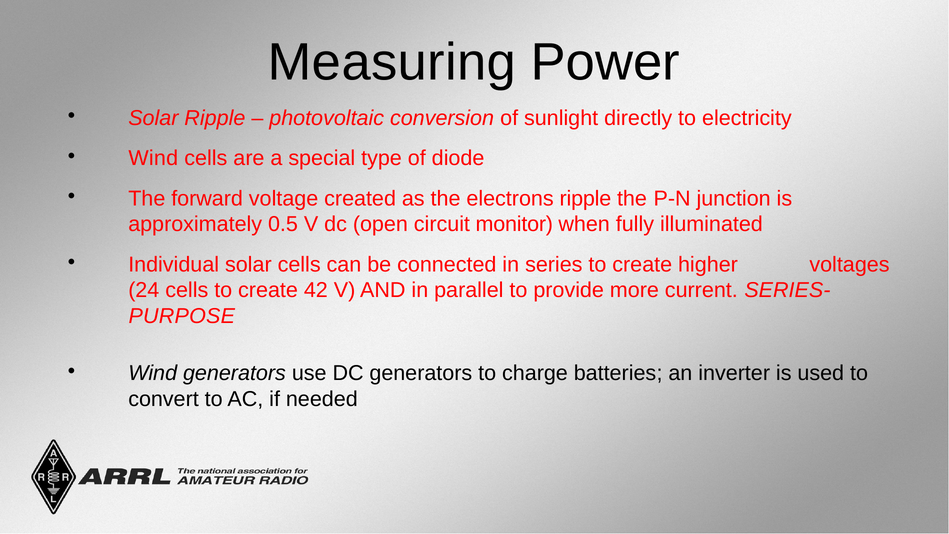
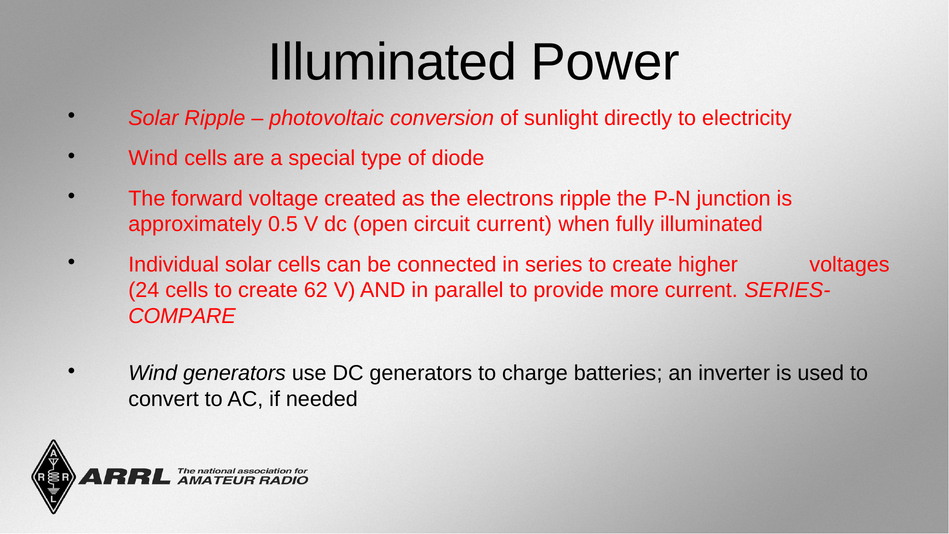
Measuring: Measuring -> Illuminated (392, 62)
circuit monitor: monitor -> current (514, 224)
42: 42 -> 62 (316, 290)
PURPOSE: PURPOSE -> COMPARE (182, 316)
